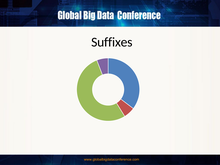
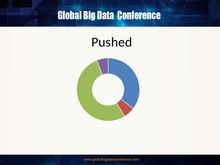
Suffixes: Suffixes -> Pushed (112, 42)
